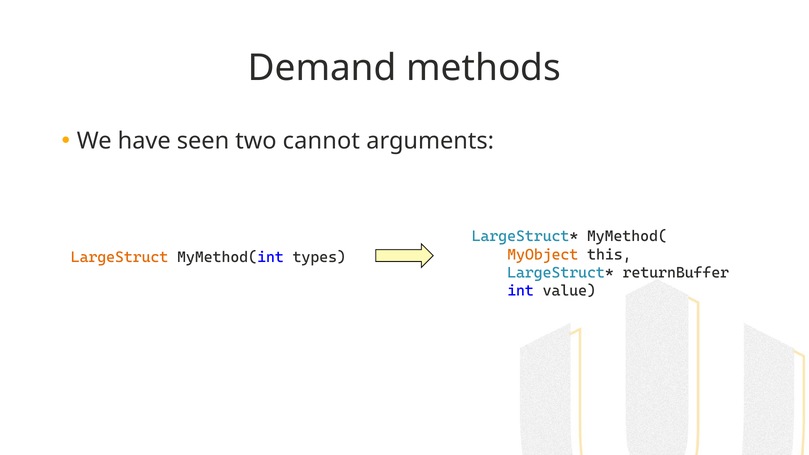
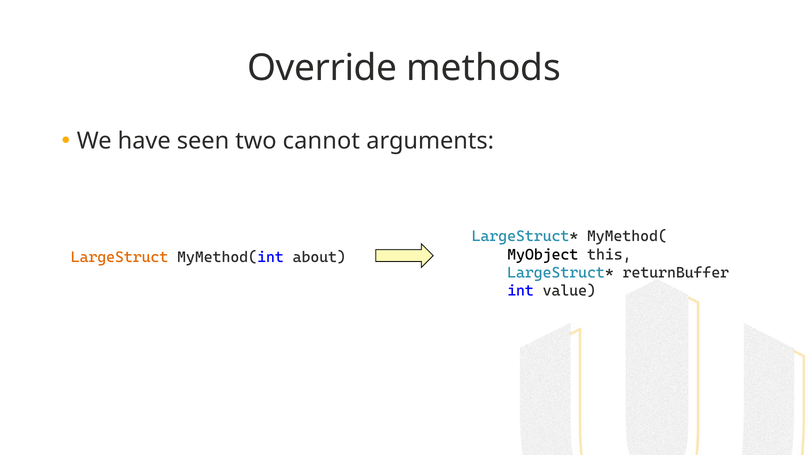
Demand: Demand -> Override (322, 68)
MyObject colour: orange -> black (543, 255)
types: types -> about (319, 257)
